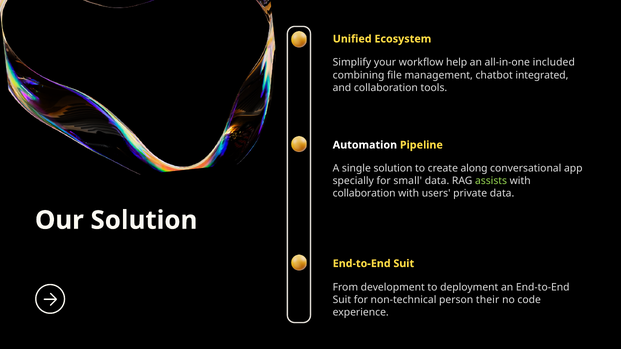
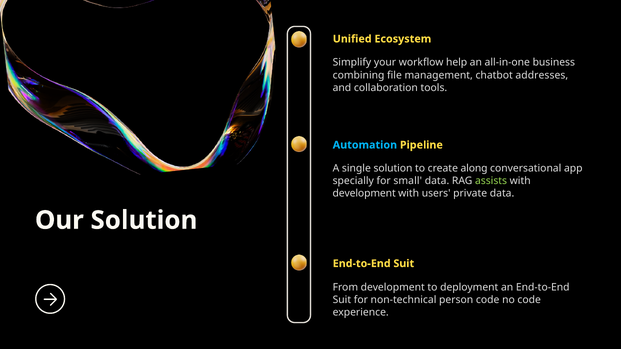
included: included -> business (554, 63)
integrated: integrated -> addresses (542, 75)
Automation colour: white -> light blue (365, 145)
collaboration: collaboration -> development (364, 193)
person their: their -> code (488, 300)
